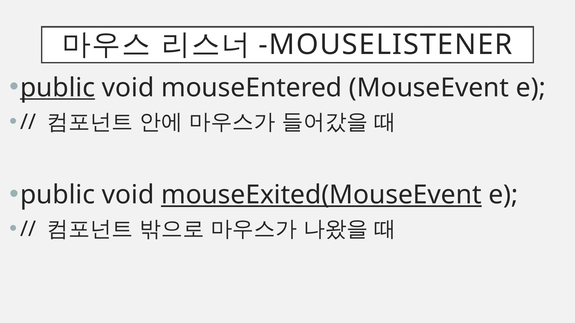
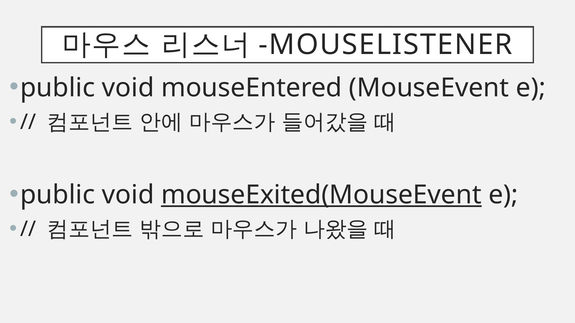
public underline: present -> none (58, 88)
